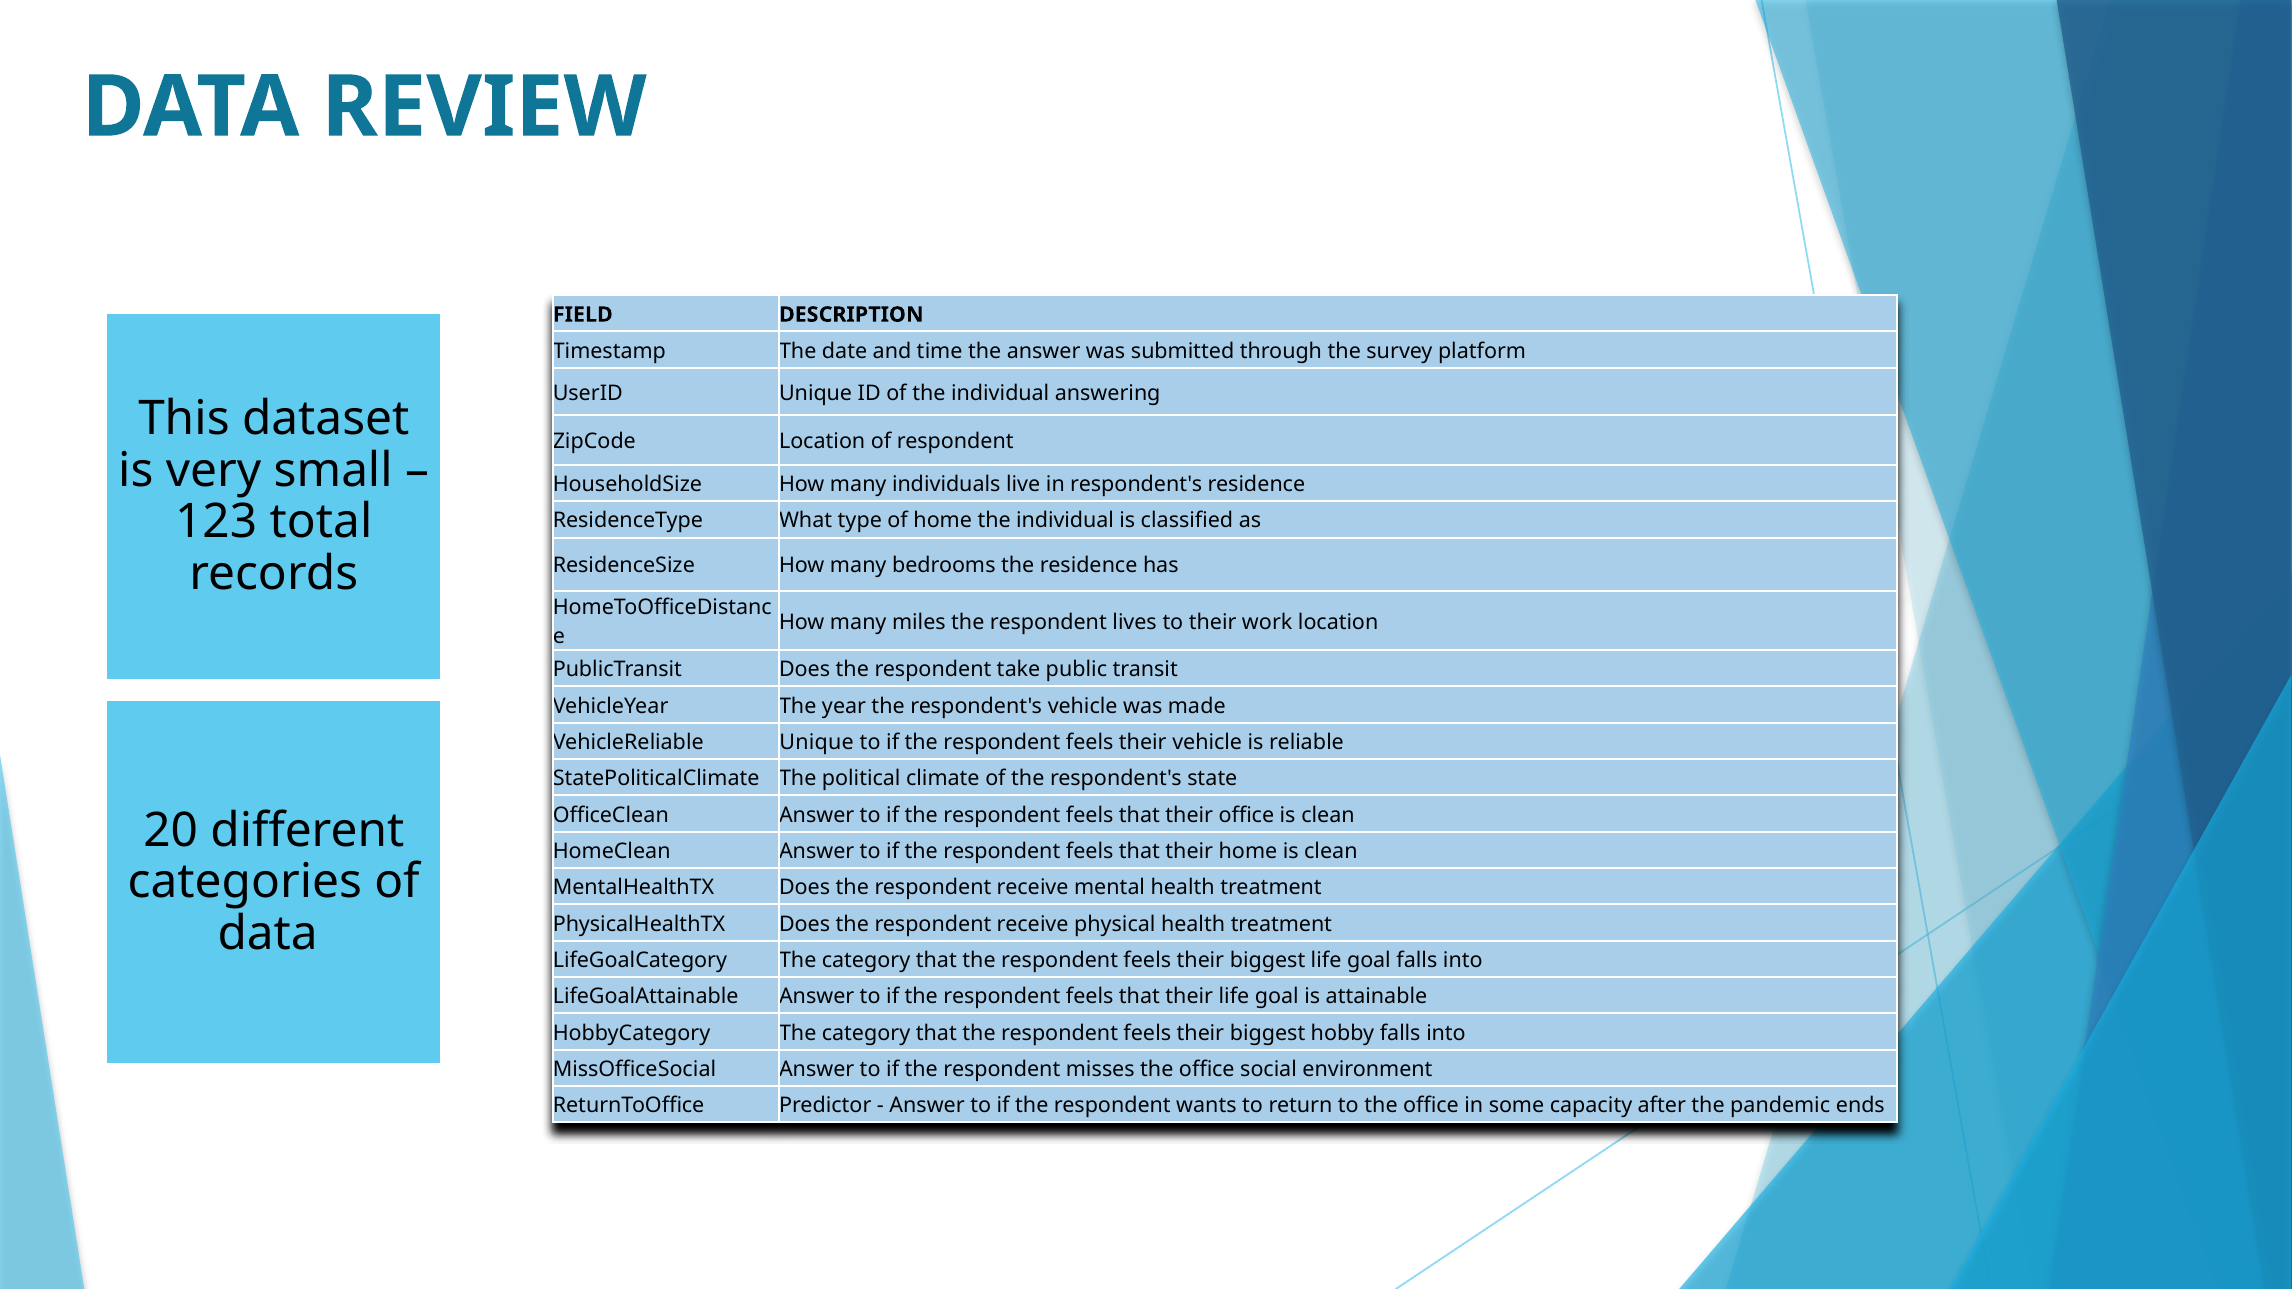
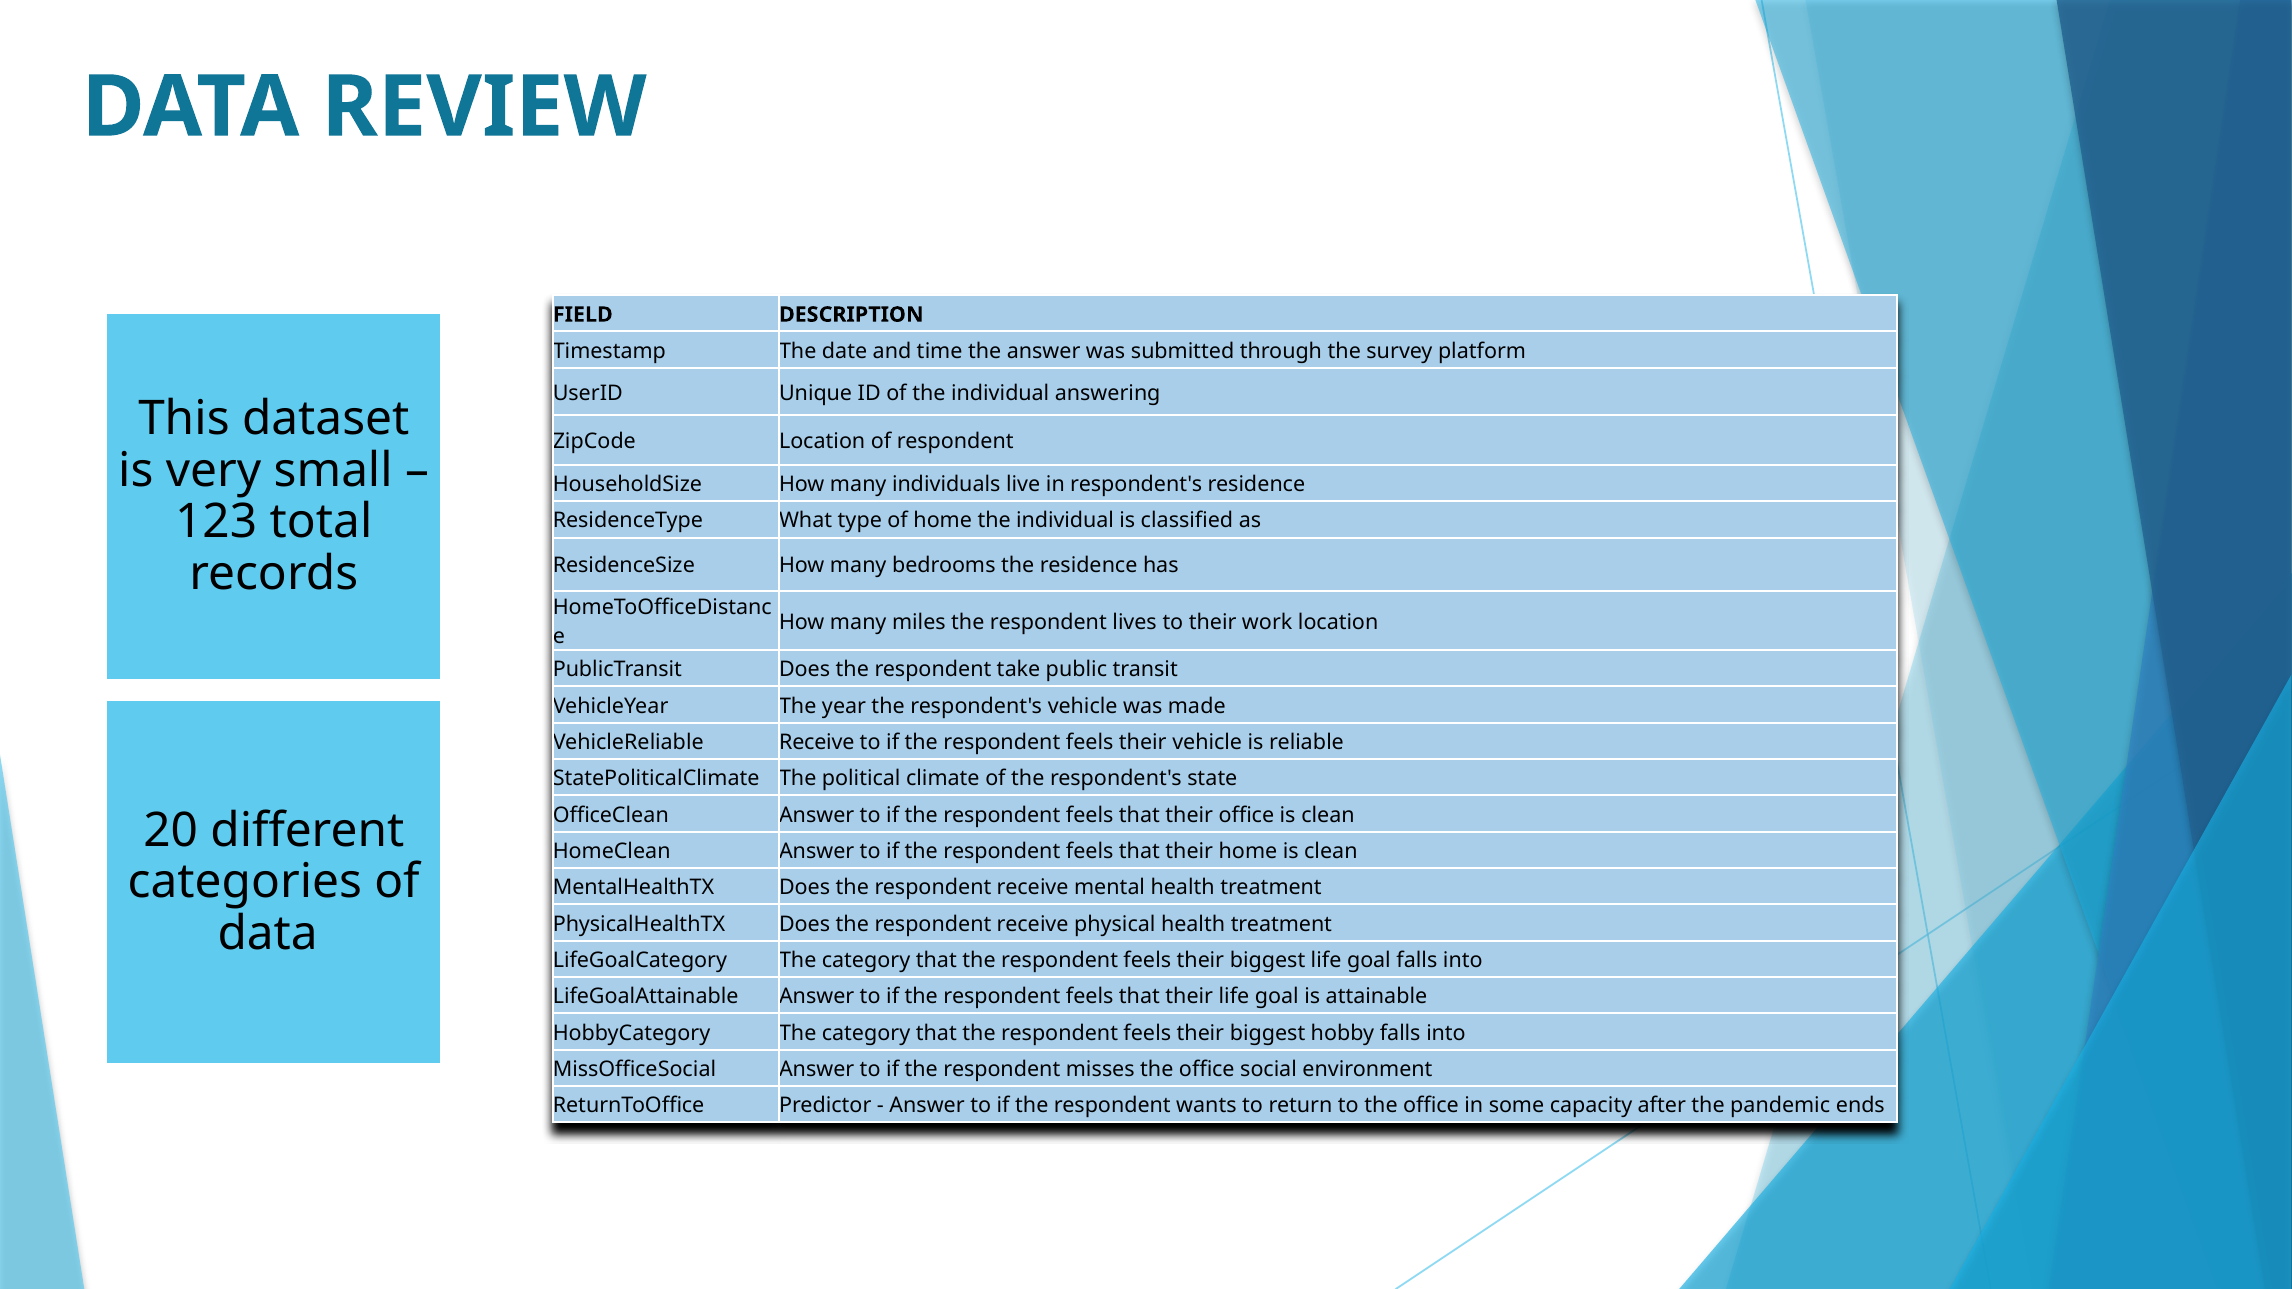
VehicleReliable Unique: Unique -> Receive (817, 743)
